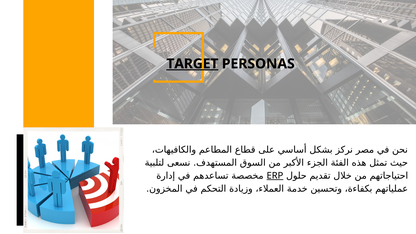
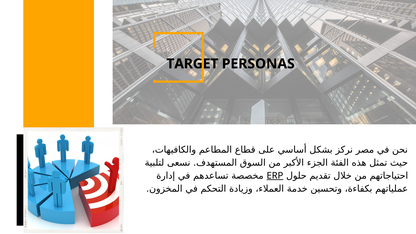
TARGET underline: present -> none (192, 64)
